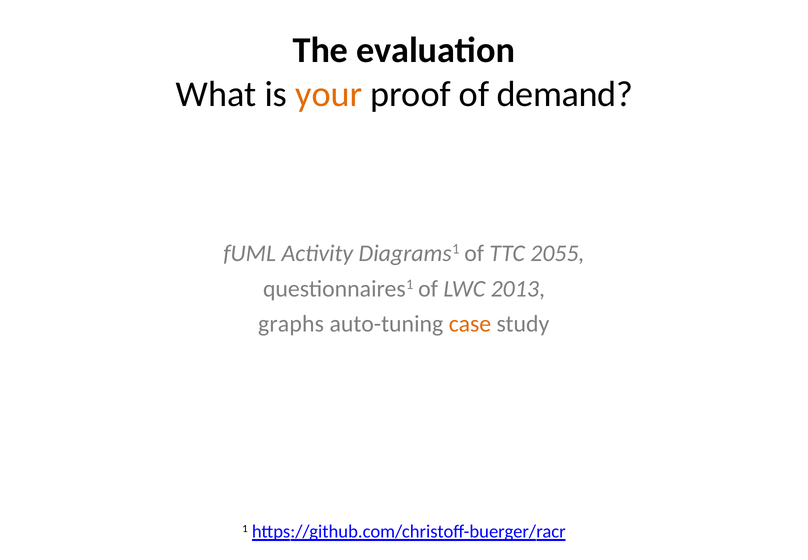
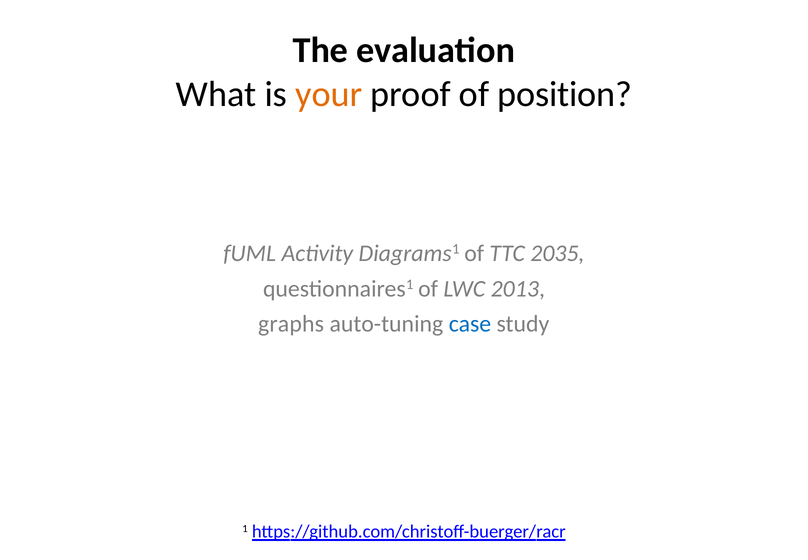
demand: demand -> position (565, 94)
2055: 2055 -> 2035 (557, 253)
case colour: orange -> blue (470, 324)
